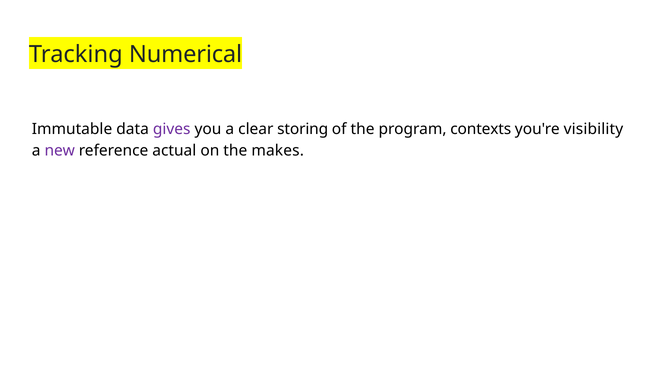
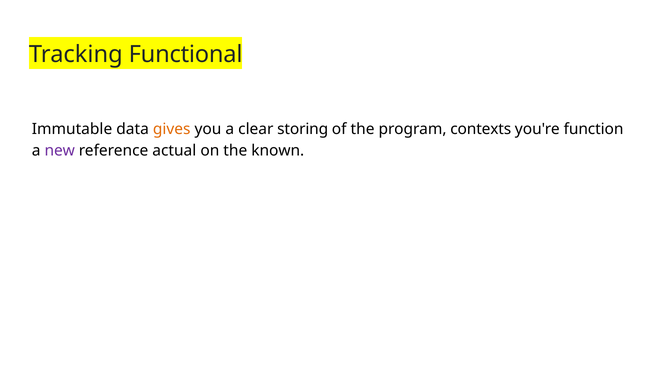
Numerical: Numerical -> Functional (186, 54)
gives colour: purple -> orange (172, 129)
visibility: visibility -> function (594, 129)
makes: makes -> known (278, 151)
